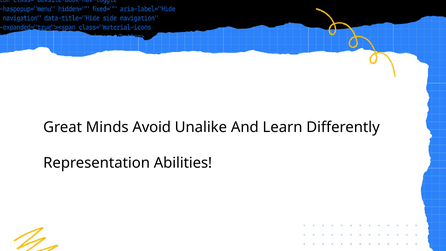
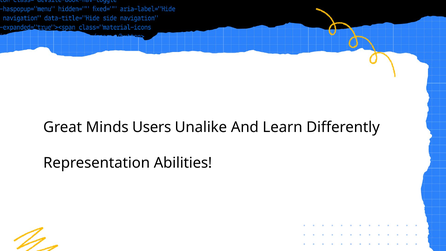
Avoid: Avoid -> Users (152, 127)
